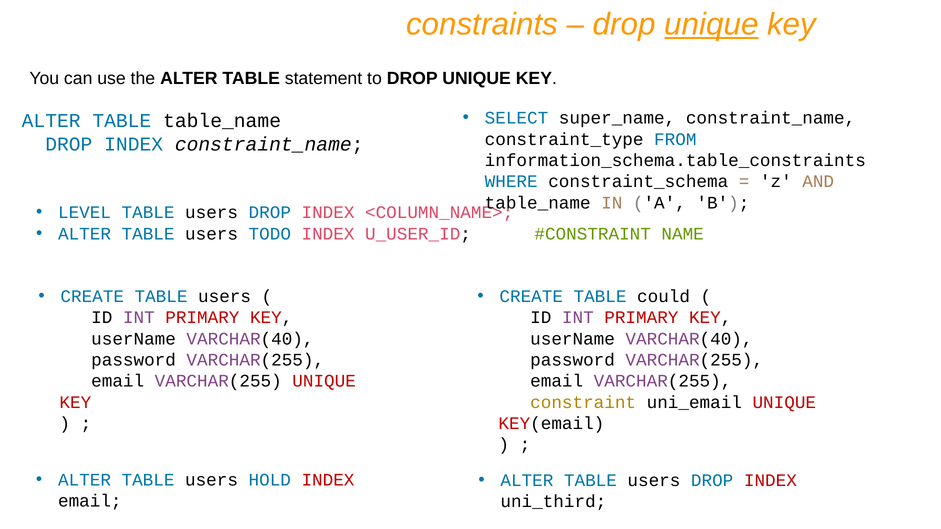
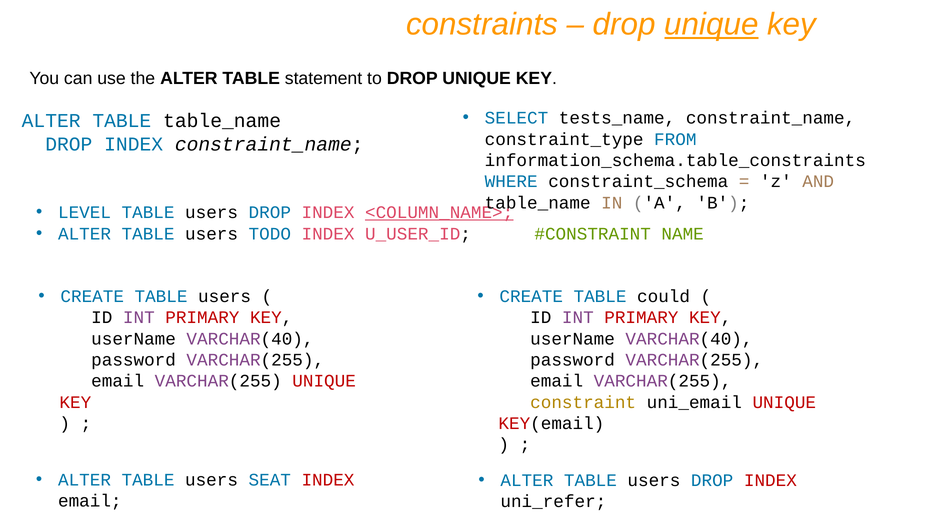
super_name: super_name -> tests_name (617, 118)
<COLUMN_NAME> underline: none -> present (439, 213)
HOLD: HOLD -> SEAT (270, 480)
uni_third: uni_third -> uni_refer (553, 502)
